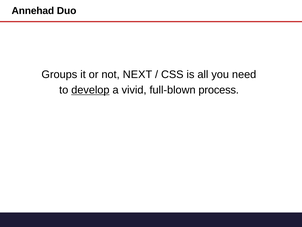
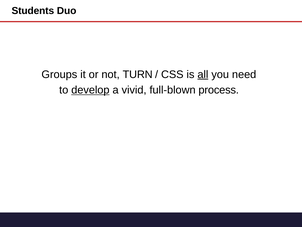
Annehad: Annehad -> Students (33, 11)
NEXT: NEXT -> TURN (138, 74)
all underline: none -> present (203, 74)
